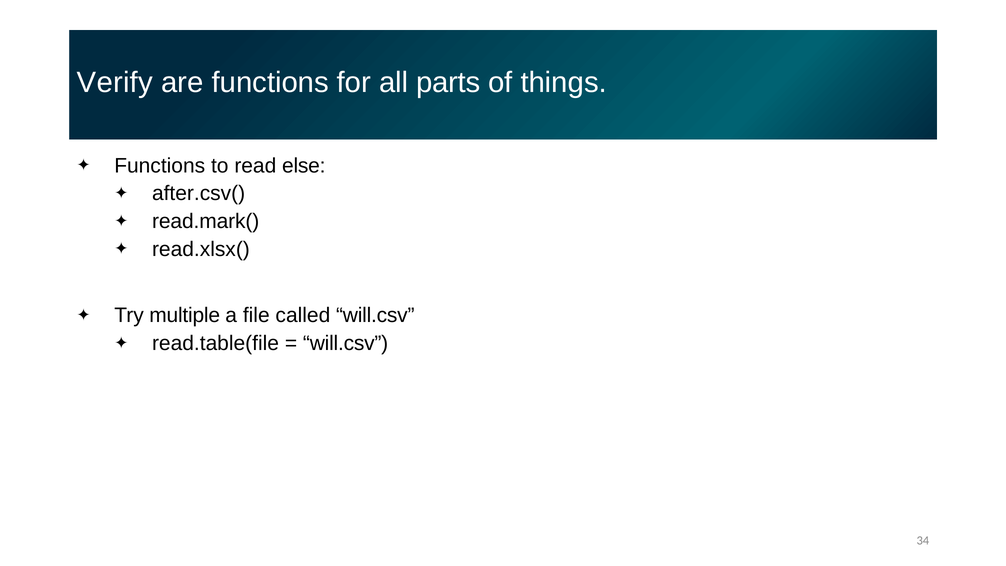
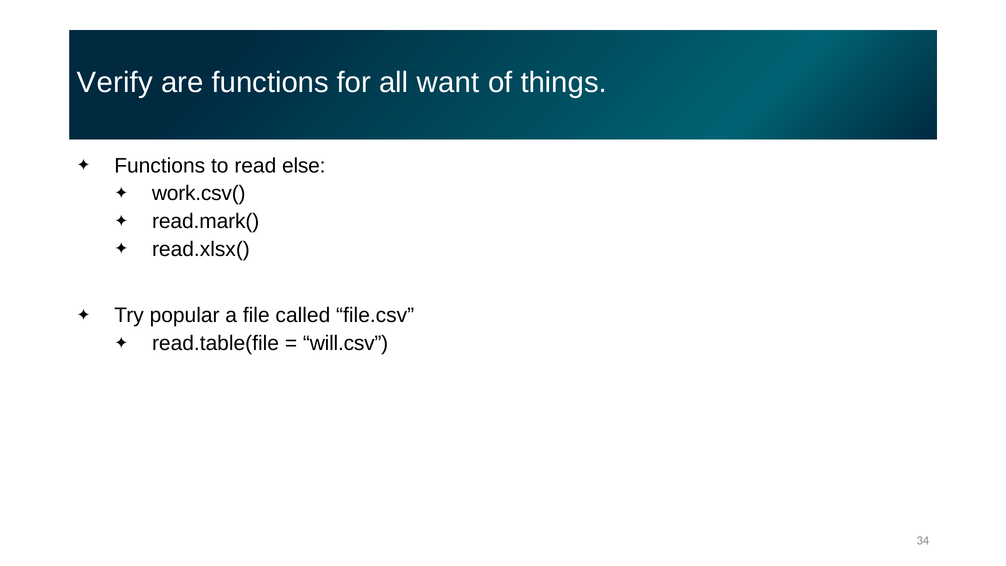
parts: parts -> want (448, 83)
after.csv(: after.csv( -> work.csv( (199, 193)
multiple: multiple -> popular (185, 315)
called will.csv: will.csv -> file.csv (375, 315)
